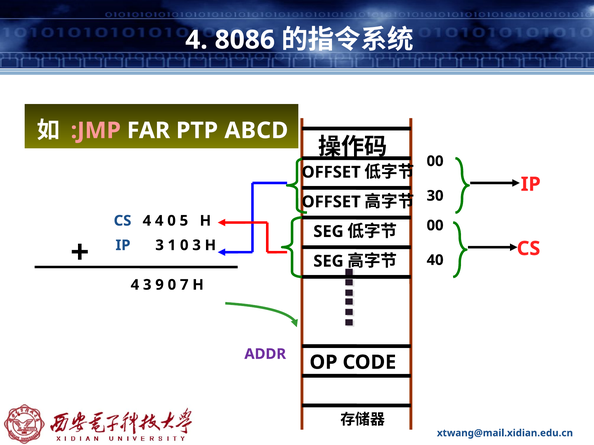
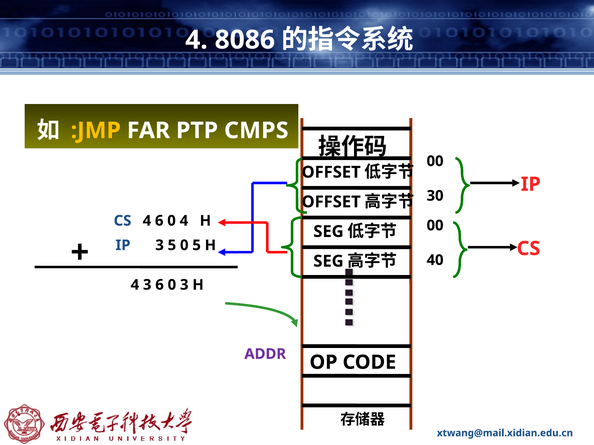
:JMP colour: pink -> yellow (96, 131)
ABCD: ABCD -> CMPS (256, 131)
4 4: 4 -> 6 (159, 221)
0 5: 5 -> 4 (184, 221)
3 1: 1 -> 5 (172, 245)
0 3: 3 -> 5 (197, 245)
3 9: 9 -> 6 (160, 285)
0 7: 7 -> 3 (184, 285)
